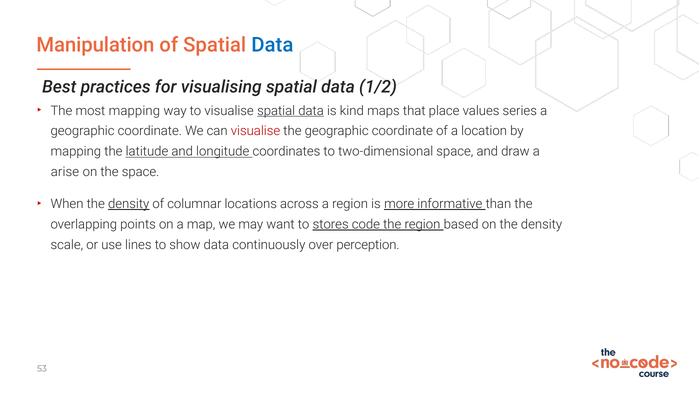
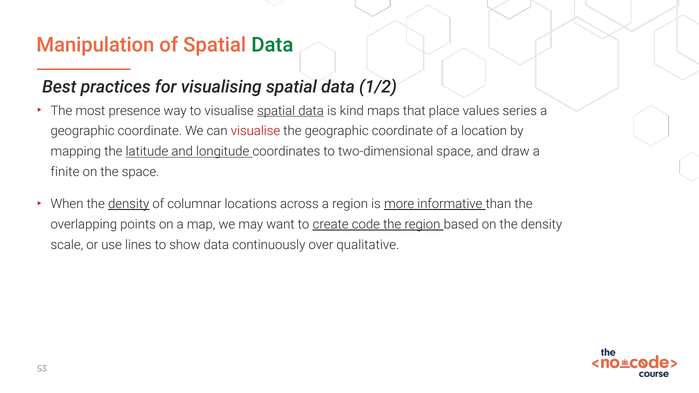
Data colour: blue -> green (272, 45)
most mapping: mapping -> presence (134, 111)
arise: arise -> finite (65, 172)
stores: stores -> create (331, 224)
perception: perception -> qualitative (368, 245)
